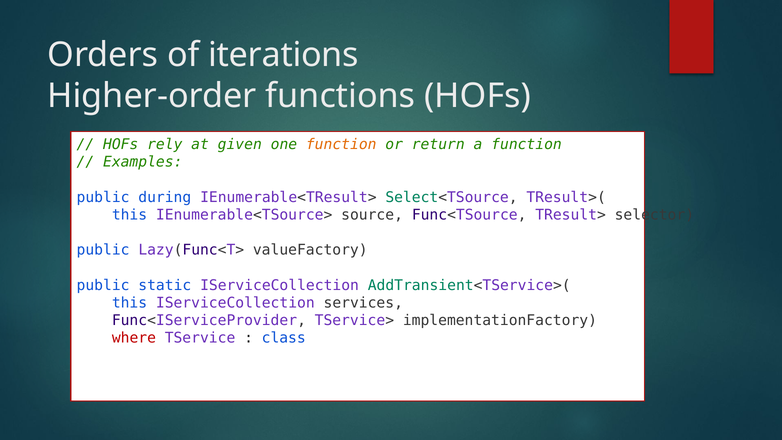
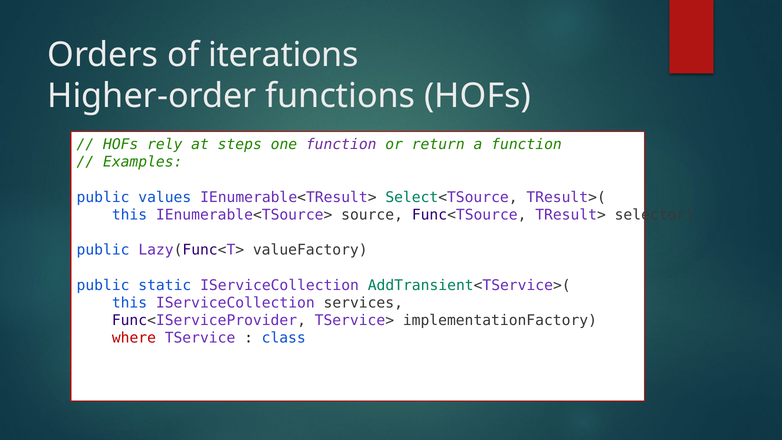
given: given -> steps (240, 144)
function colour: orange -> purple (341, 144)
during: during -> values (165, 197)
